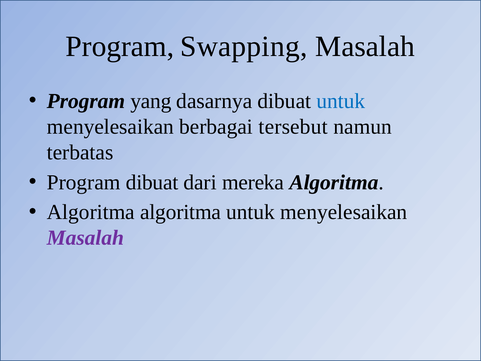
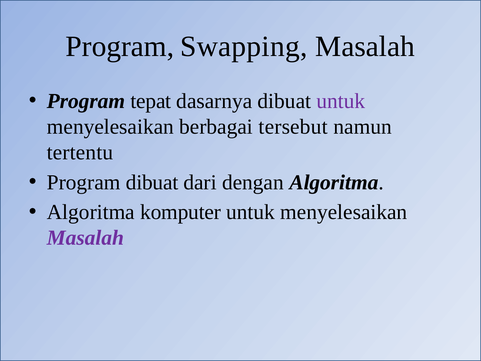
yang: yang -> tepat (151, 101)
untuk colour: blue -> purple (341, 101)
terbatas: terbatas -> tertentu (80, 152)
mereka: mereka -> dengan (253, 182)
Algoritma algoritma: algoritma -> komputer (181, 212)
